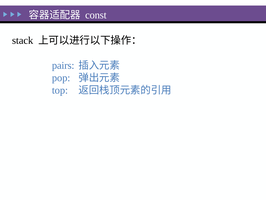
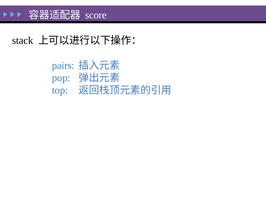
const: const -> score (96, 15)
